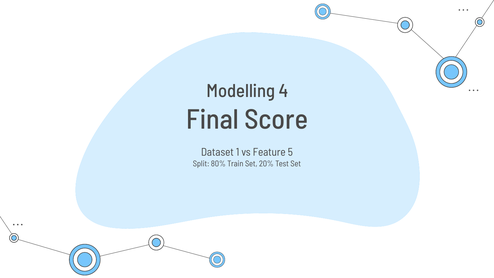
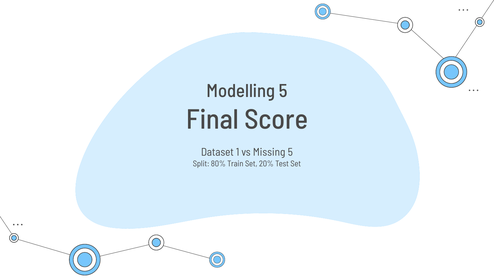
Modelling 4: 4 -> 5 (283, 91)
Feature: Feature -> Missing (269, 152)
